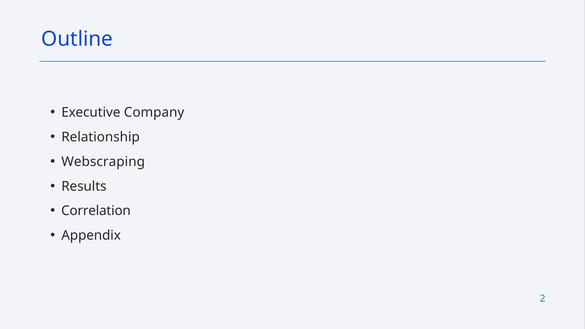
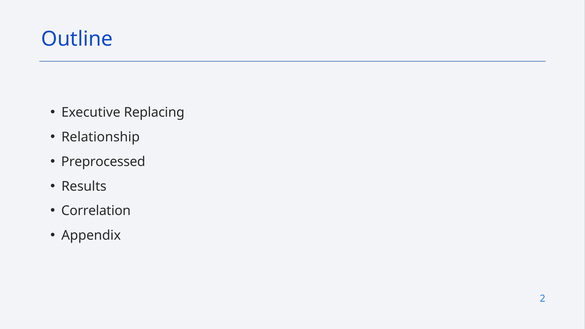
Company: Company -> Replacing (154, 113)
Webscraping: Webscraping -> Preprocessed (103, 162)
